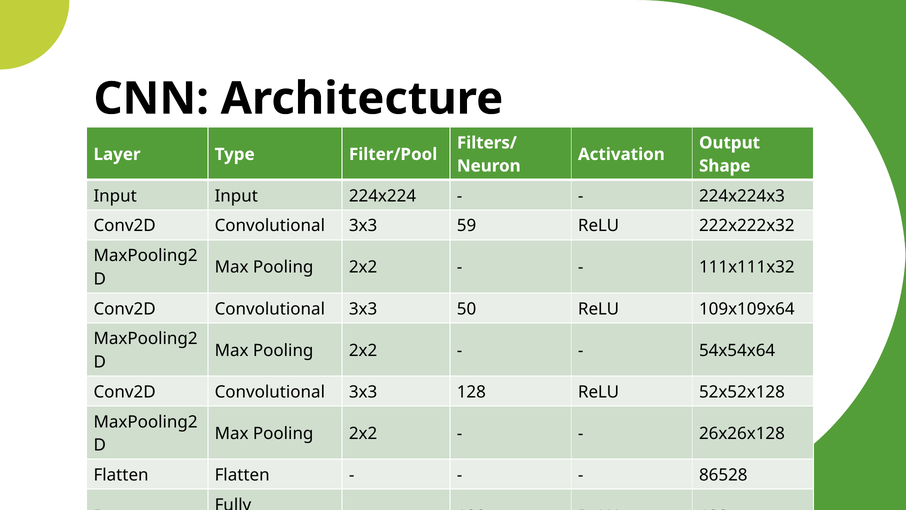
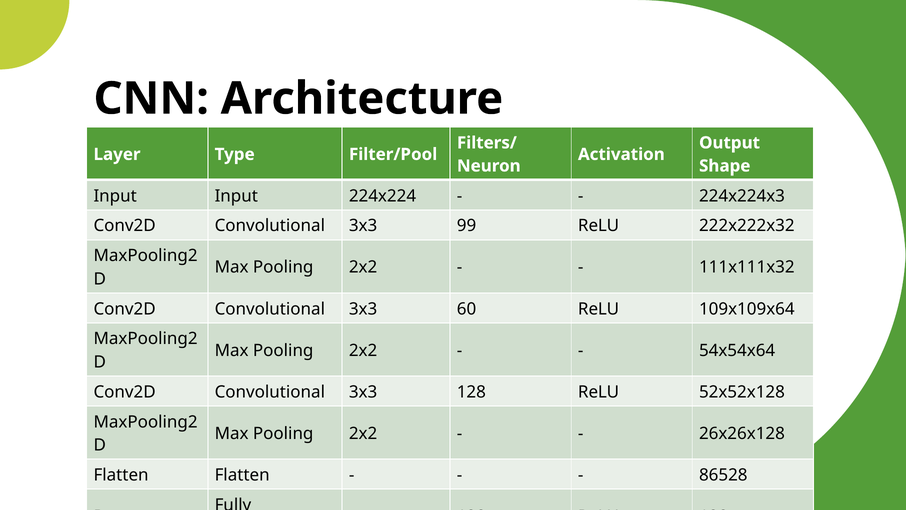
59: 59 -> 99 (467, 226)
50: 50 -> 60 (467, 309)
